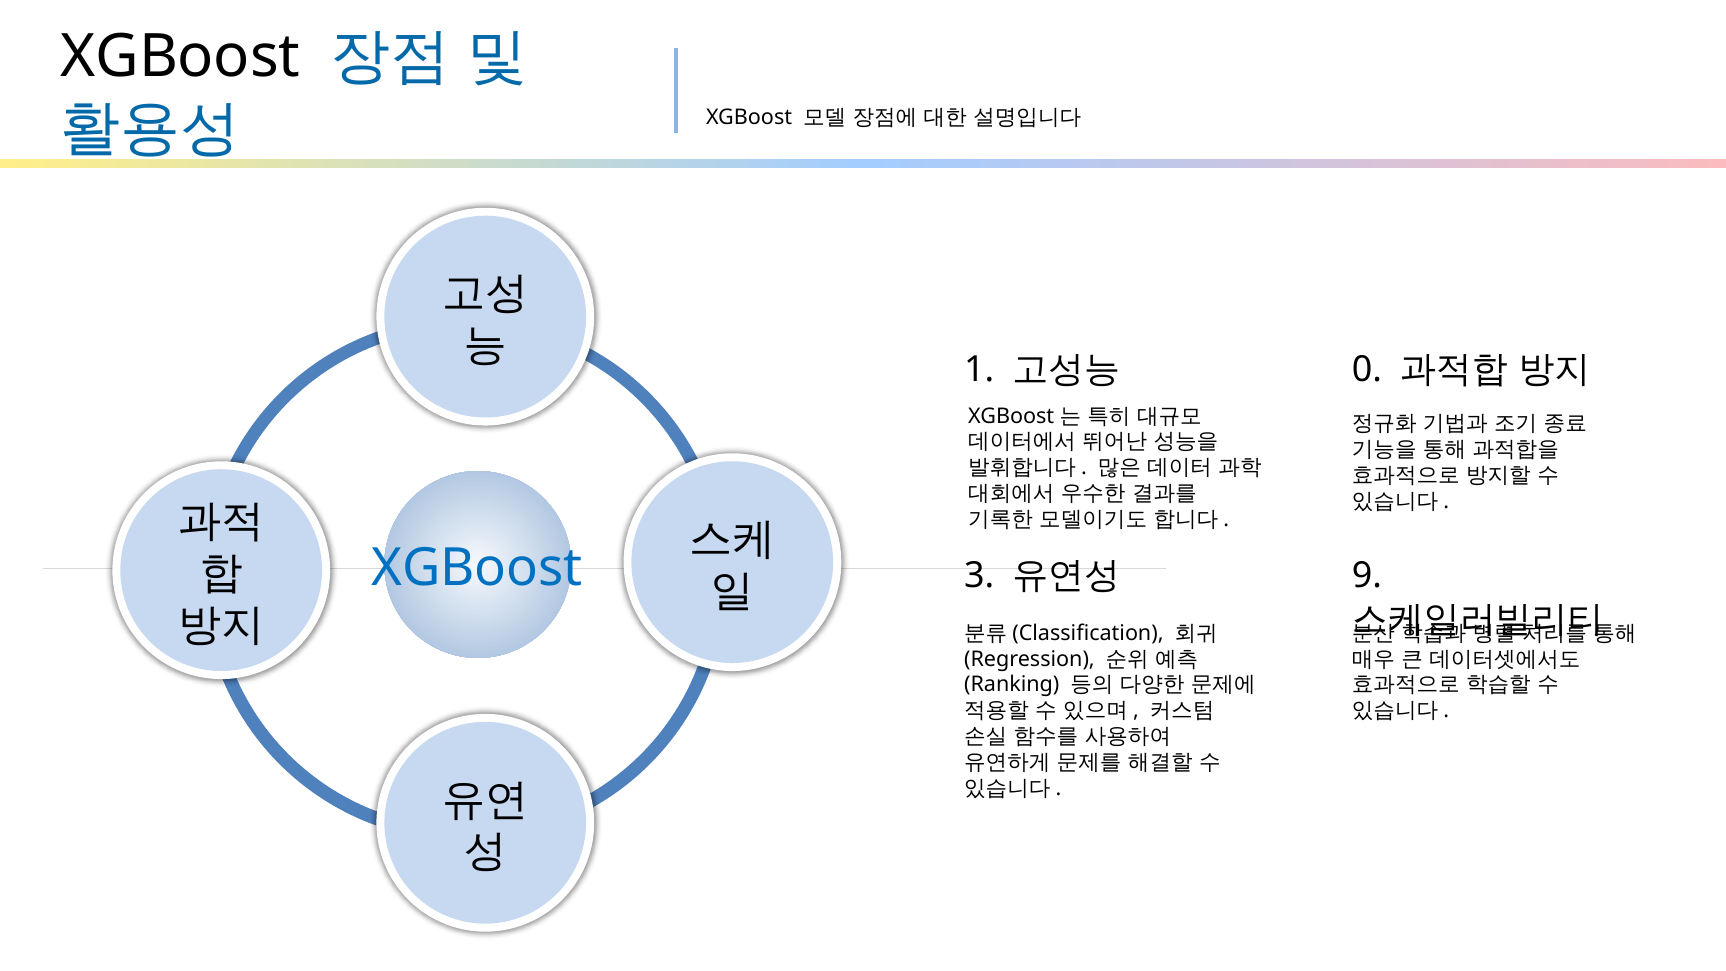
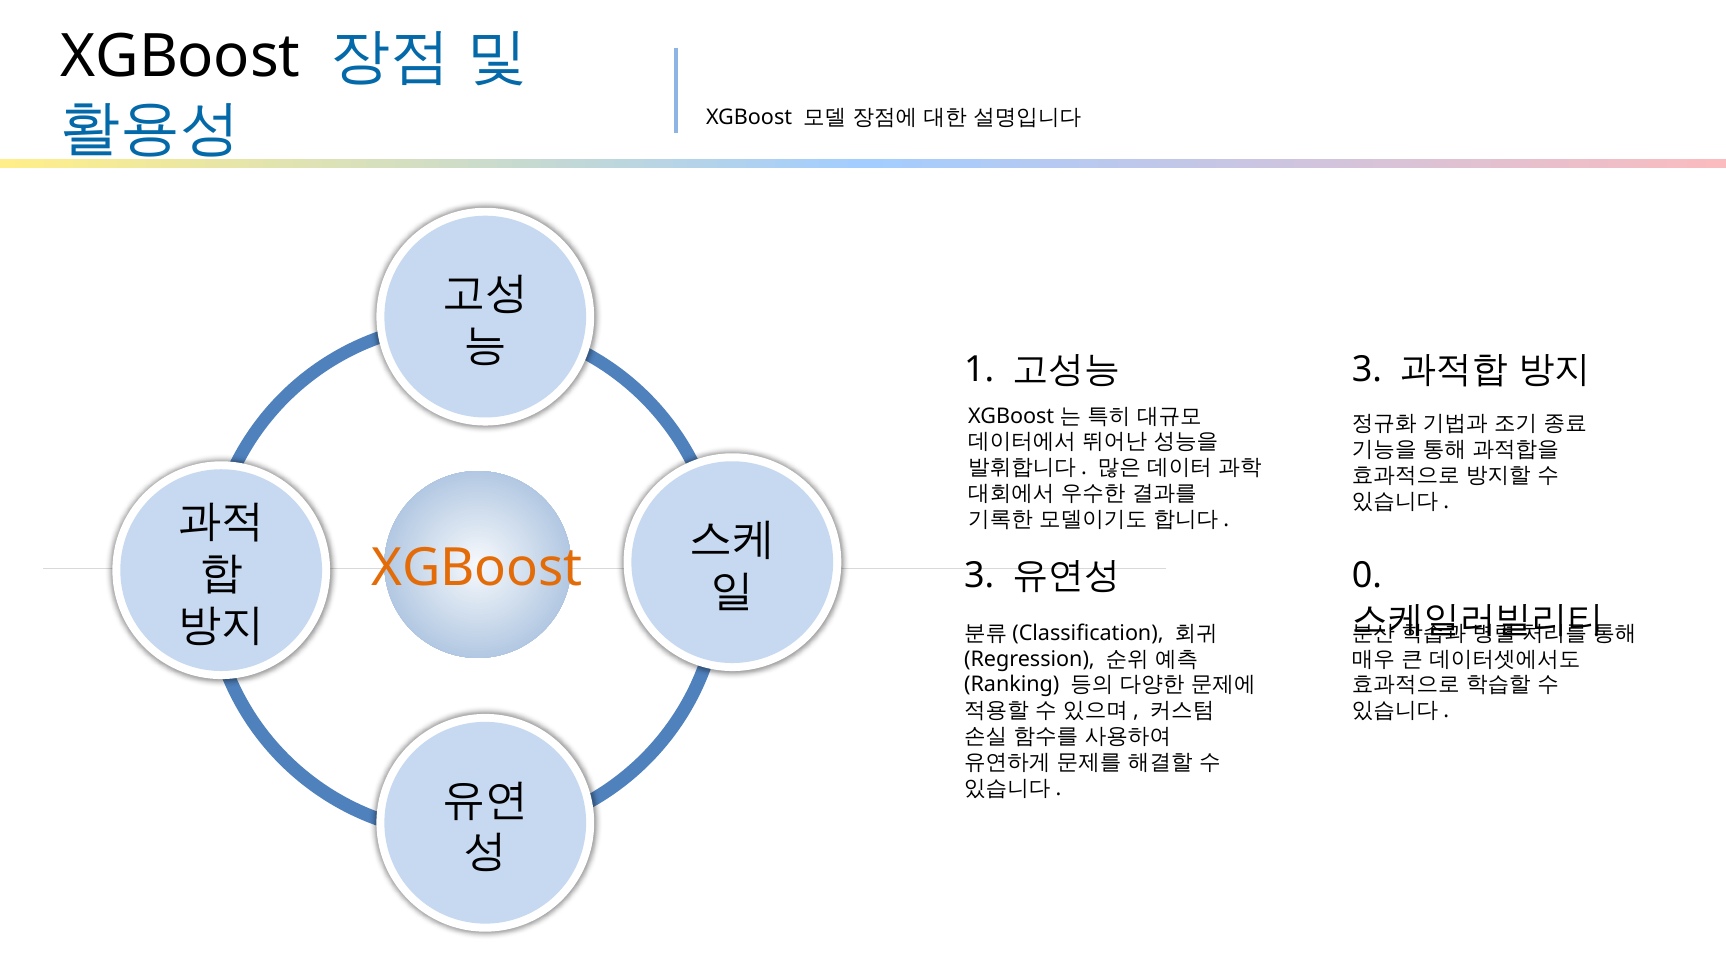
0: 0 -> 3 (1367, 370)
XGBoost colour: blue -> orange (477, 568)
9: 9 -> 0 (1367, 576)
